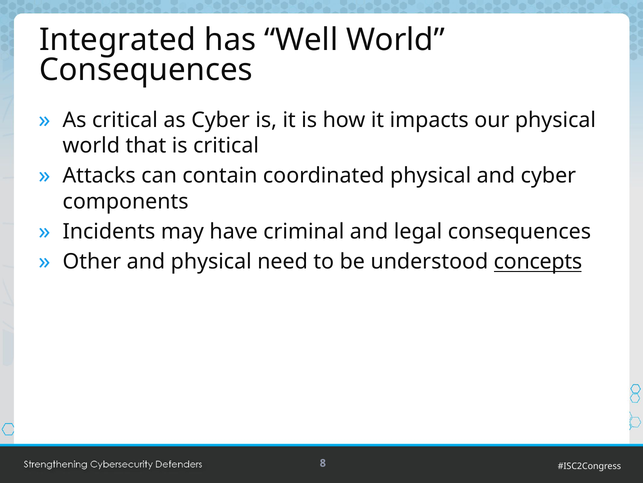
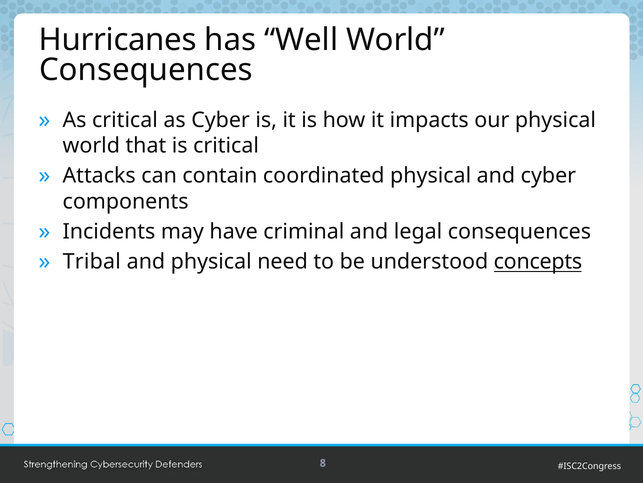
Integrated: Integrated -> Hurricanes (118, 40)
Other: Other -> Tribal (92, 261)
